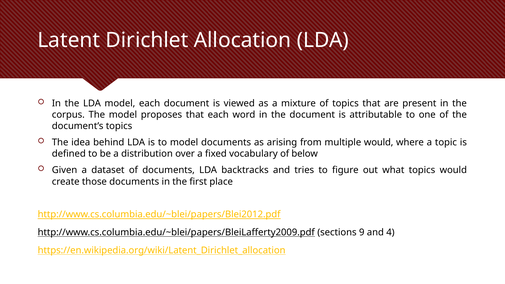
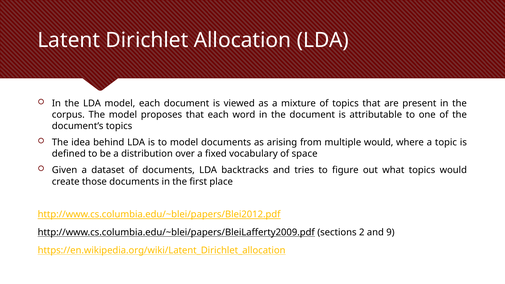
below: below -> space (305, 154)
9: 9 -> 2 (362, 232)
4: 4 -> 9 (390, 232)
